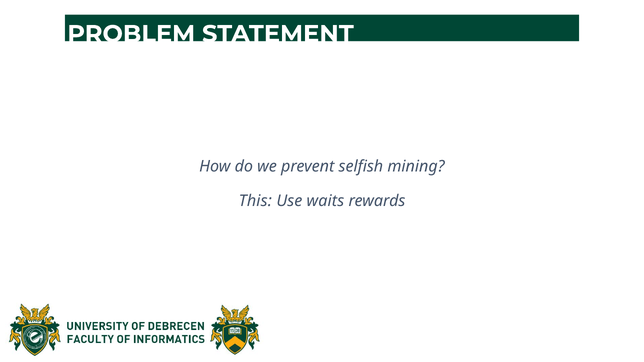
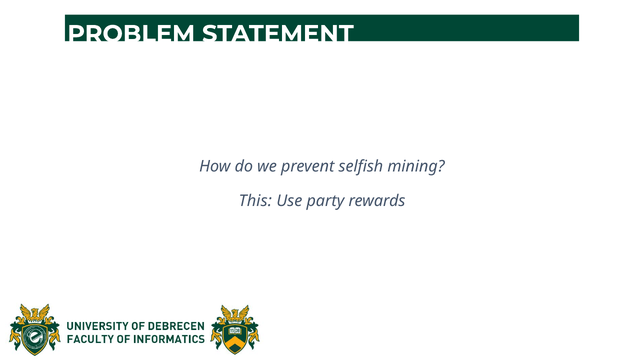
waits: waits -> party (325, 201)
